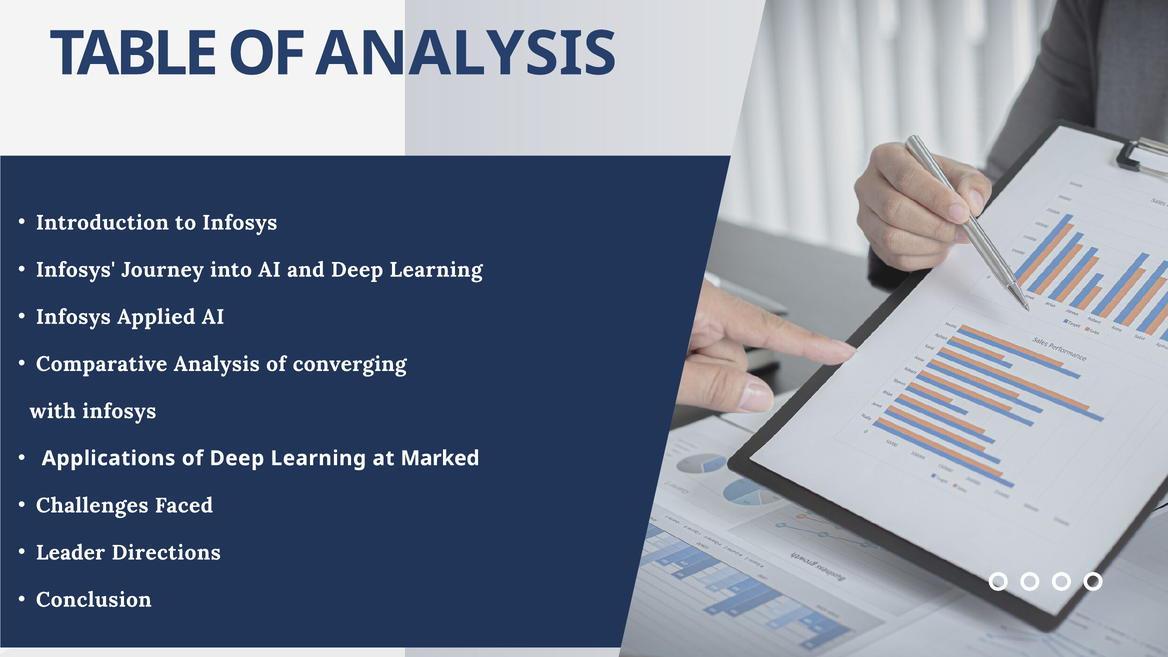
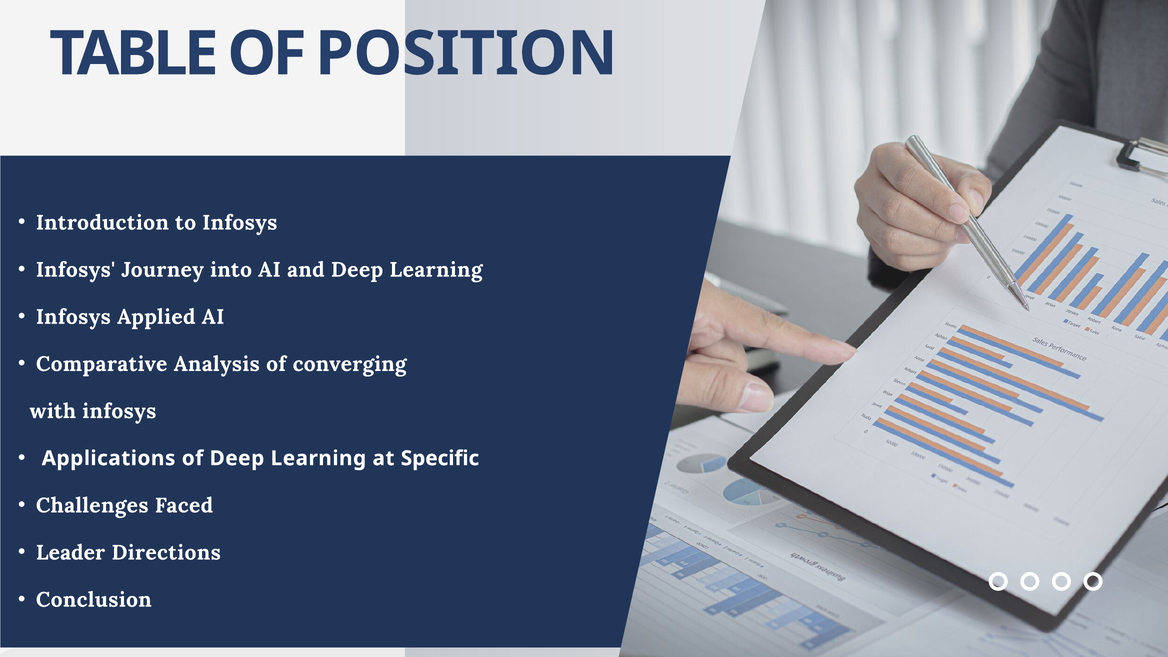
OF ANALYSIS: ANALYSIS -> POSITION (466, 54)
Marked: Marked -> Specific (440, 458)
